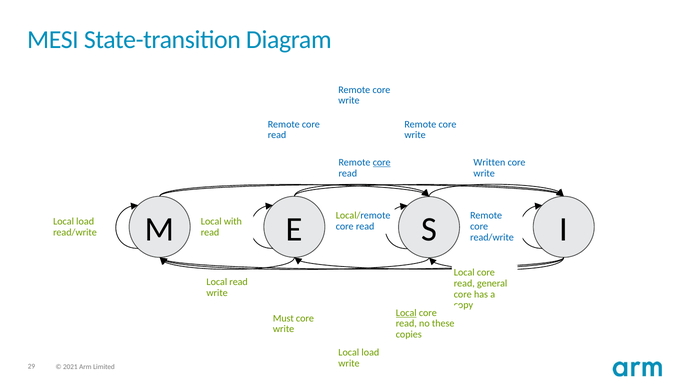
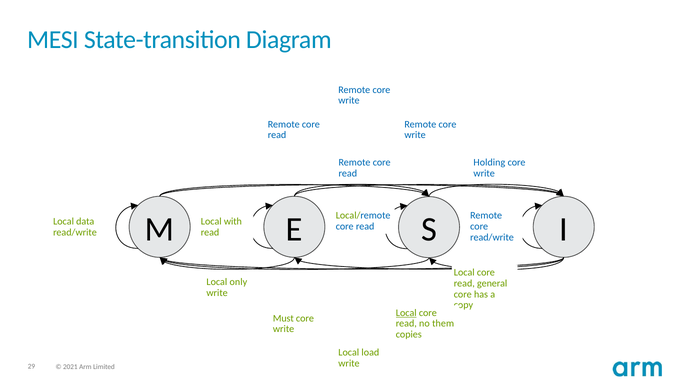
core underline: present -> none (382, 162)
Written: Written -> Holding (489, 162)
load: load -> data (85, 221)
Local read: read -> only (238, 282)
these: these -> them (443, 323)
